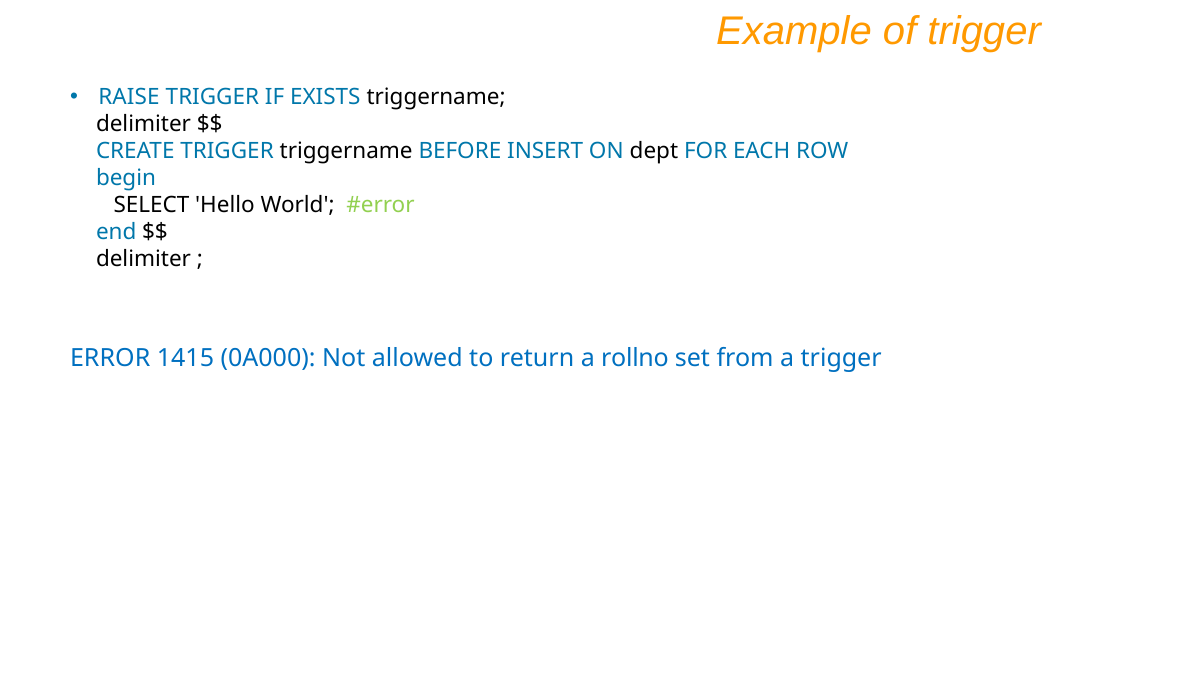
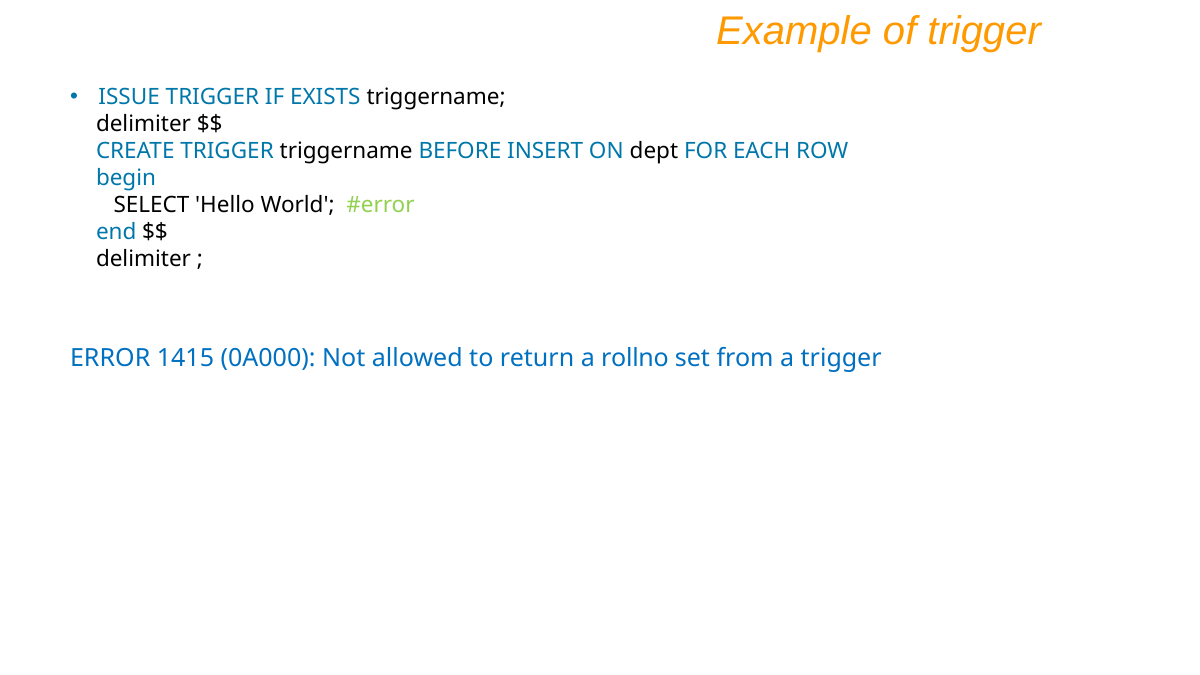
RAISE: RAISE -> ISSUE (129, 97)
